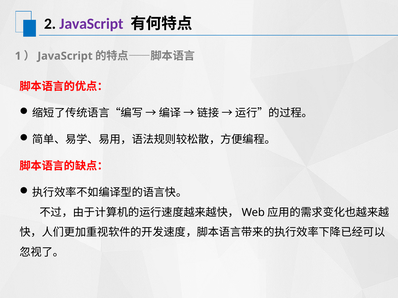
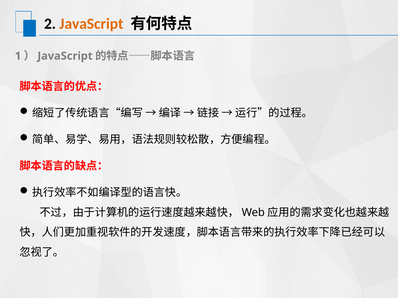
JavaScript colour: purple -> orange (91, 24)
